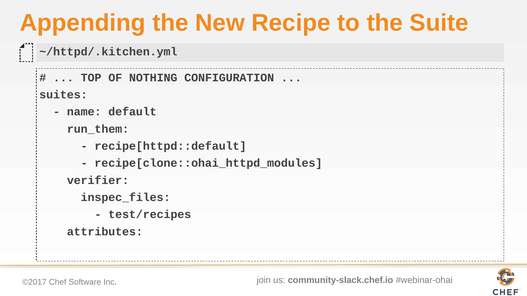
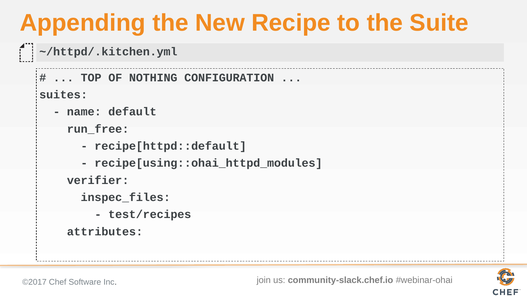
run_them: run_them -> run_free (98, 129)
recipe[clone::ohai_httpd_modules: recipe[clone::ohai_httpd_modules -> recipe[using::ohai_httpd_modules (208, 163)
